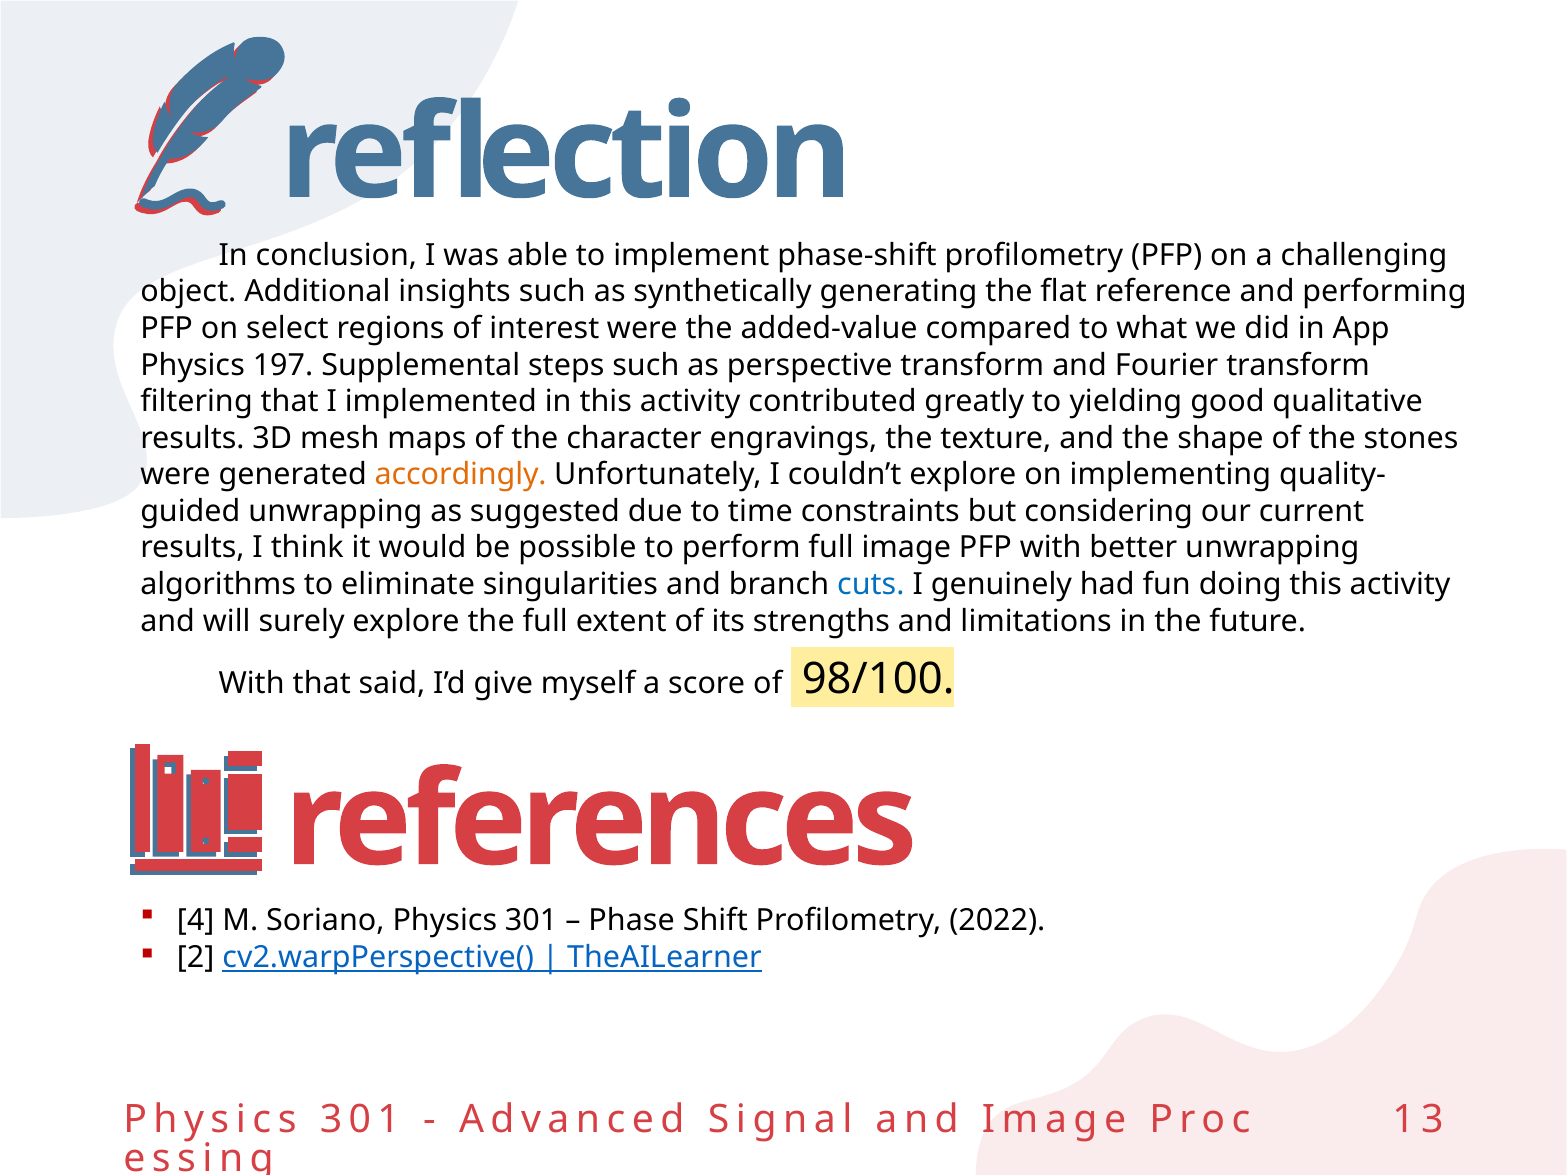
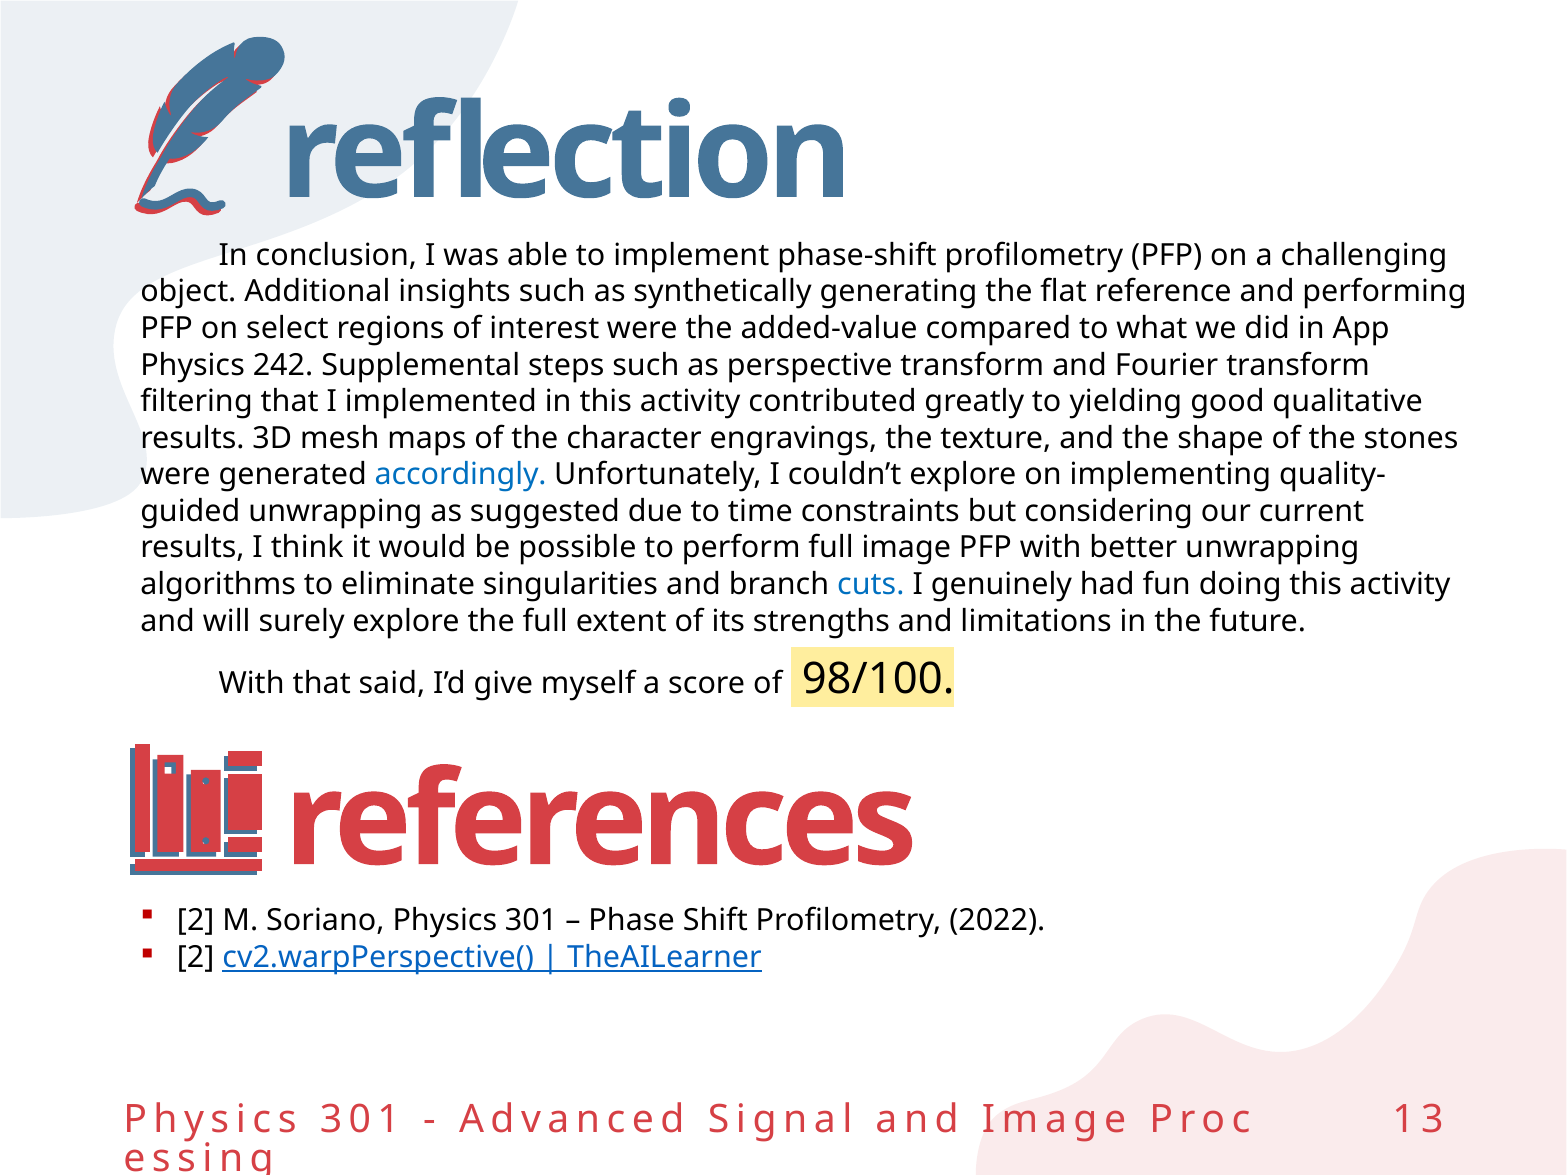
197: 197 -> 242 (283, 365)
accordingly colour: orange -> blue (461, 475)
4: 4 -> 2 (196, 921)
